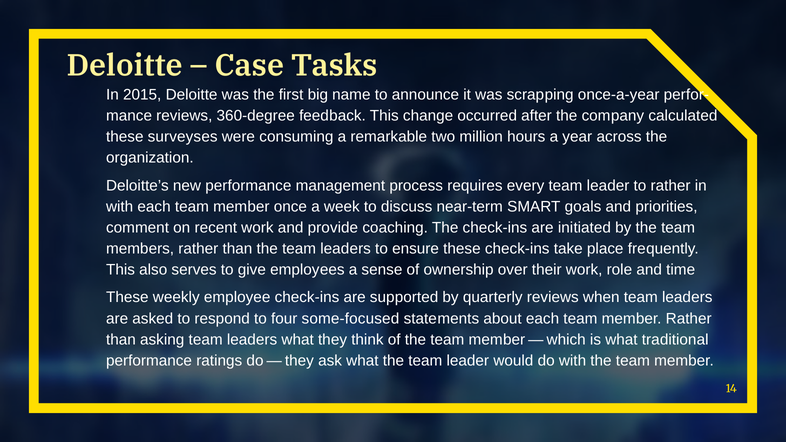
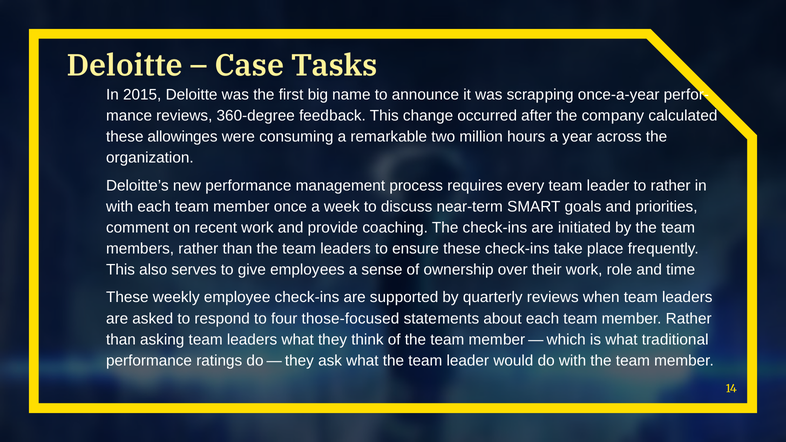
surveys: surveys -> allowing (175, 137)
some-focused: some-focused -> those-focused (350, 319)
